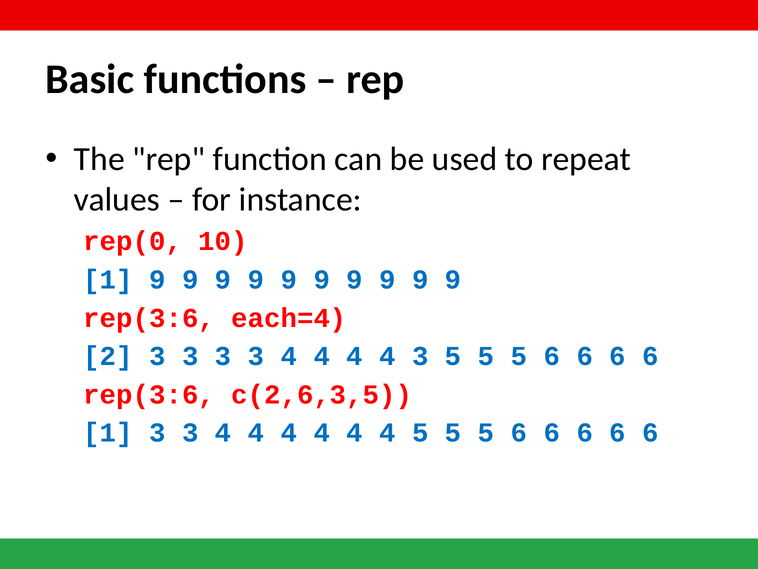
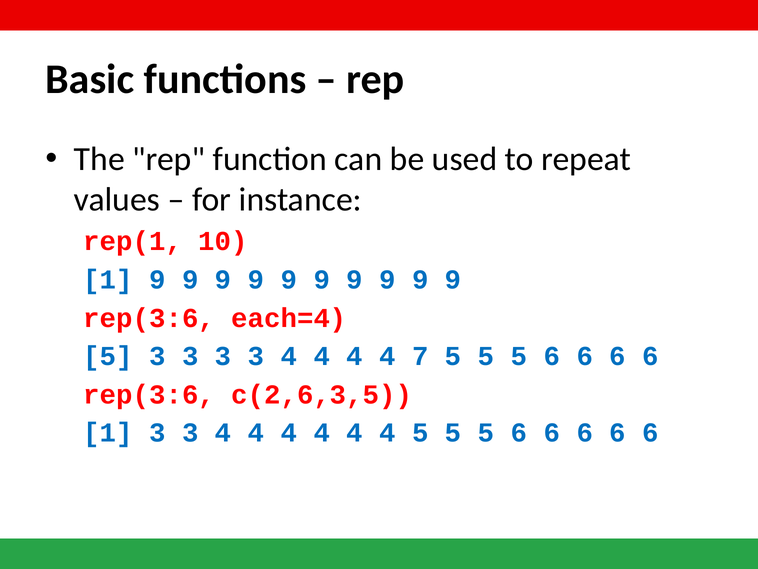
rep(0: rep(0 -> rep(1 (133, 241)
2: 2 -> 5 (108, 356)
4 3: 3 -> 7 (420, 356)
